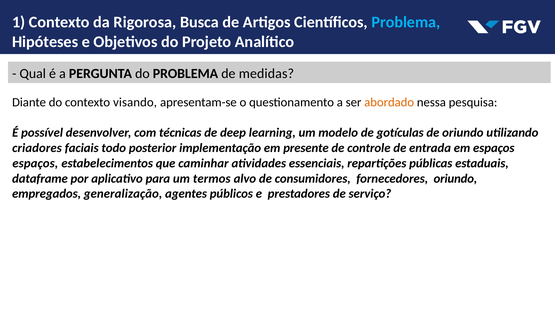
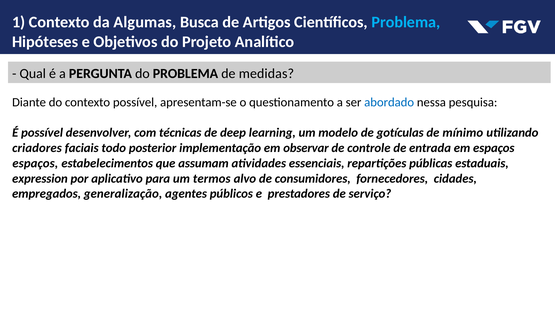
Rigorosa: Rigorosa -> Algumas (145, 22)
contexto visando: visando -> possível (135, 102)
abordado colour: orange -> blue (389, 102)
de oriundo: oriundo -> mínimo (463, 133)
presente: presente -> observar (306, 148)
caminhar: caminhar -> assumam (203, 163)
dataframe: dataframe -> expression (40, 179)
fornecedores oriundo: oriundo -> cidades (455, 179)
